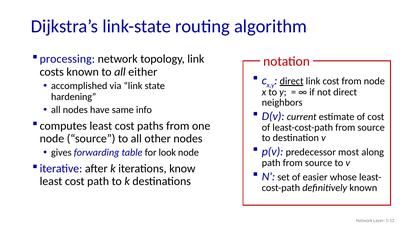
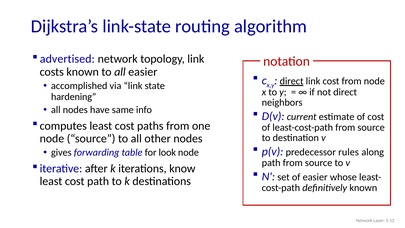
processing: processing -> advertised (67, 59)
all either: either -> easier (143, 72)
most: most -> rules (349, 152)
